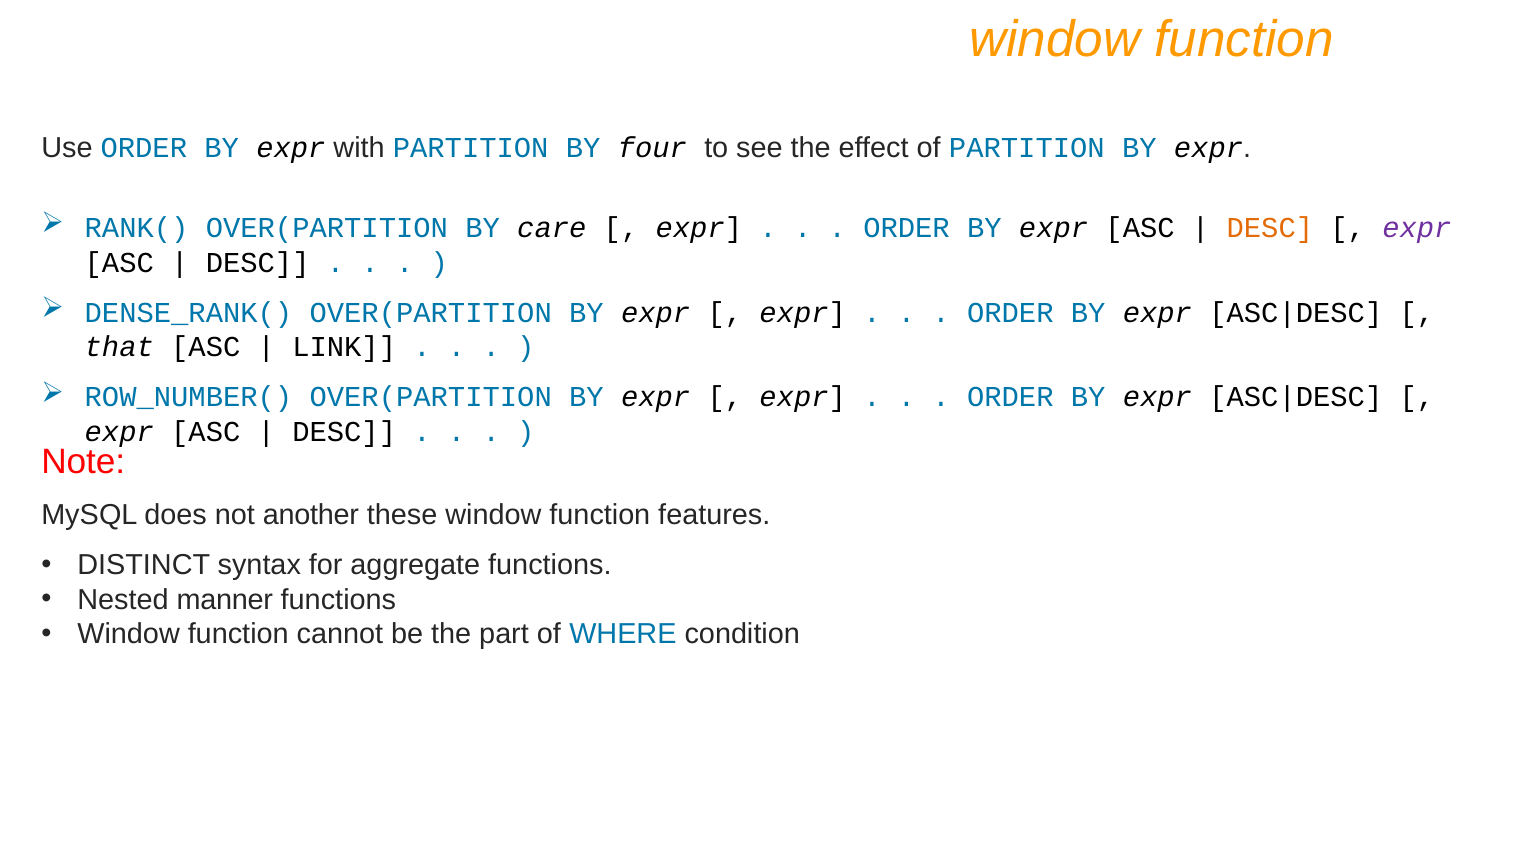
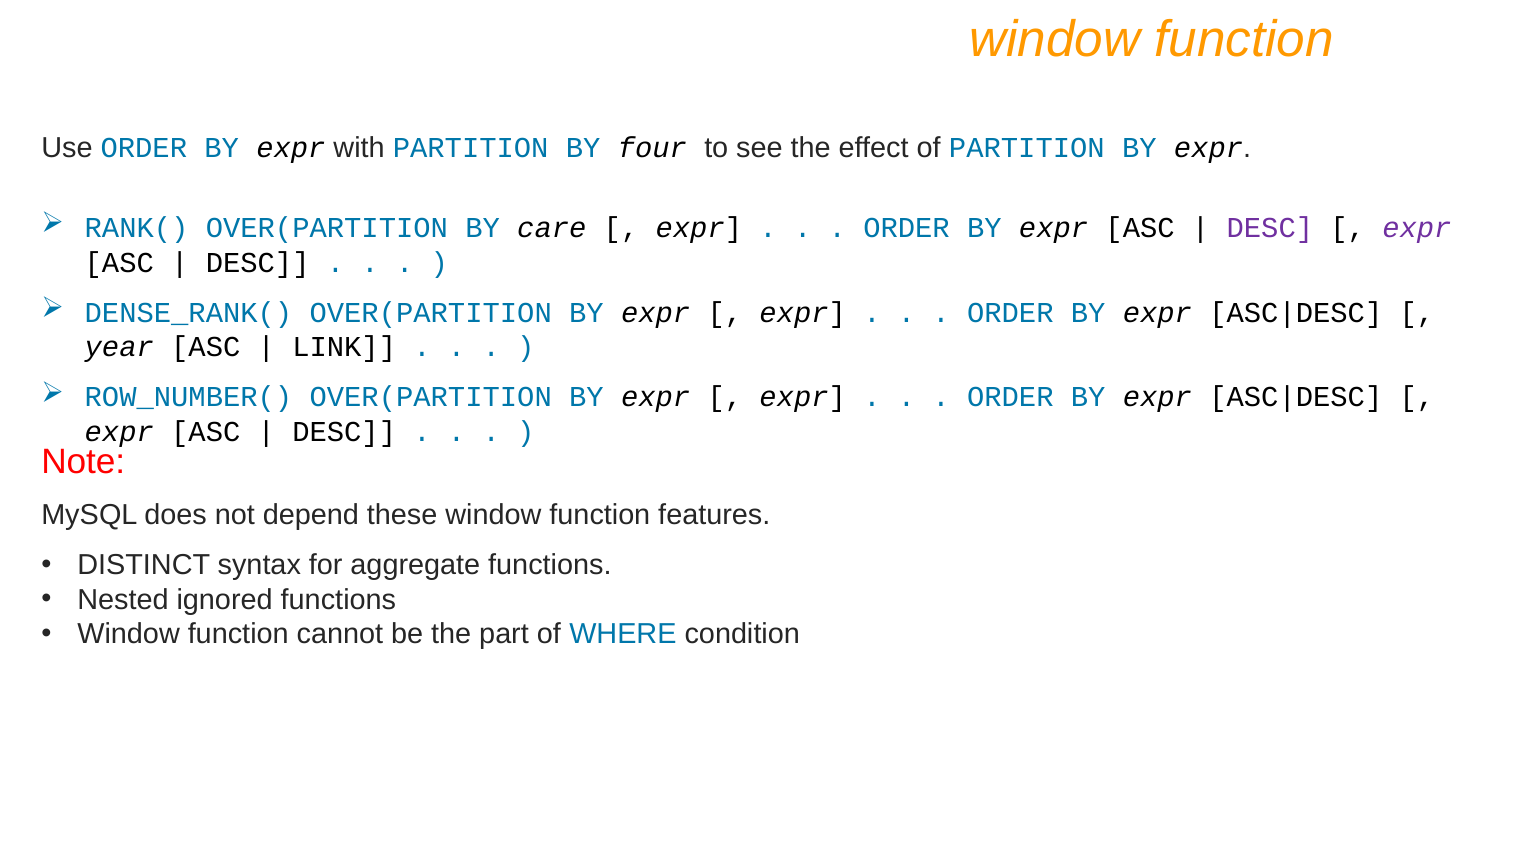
DESC colour: orange -> purple (1270, 228)
that: that -> year (119, 347)
another: another -> depend (311, 515)
manner: manner -> ignored (225, 600)
